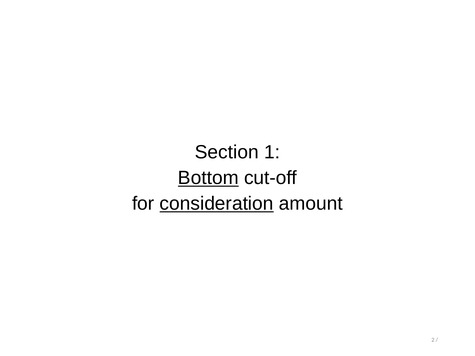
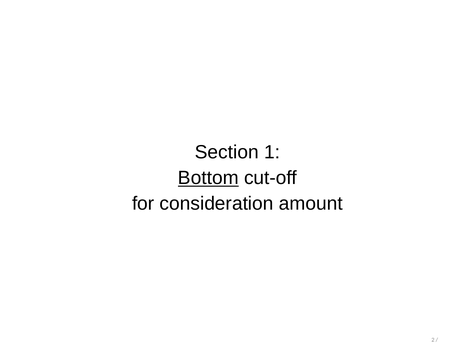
consideration underline: present -> none (217, 204)
